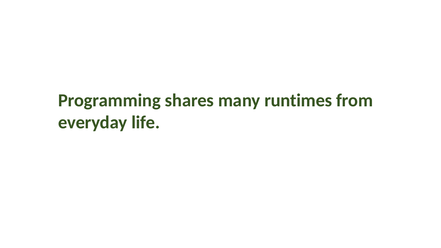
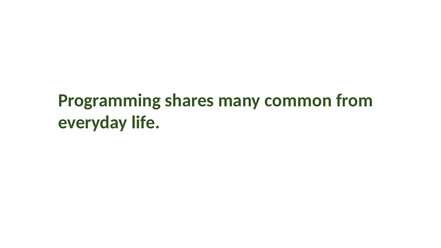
runtimes: runtimes -> common (298, 101)
